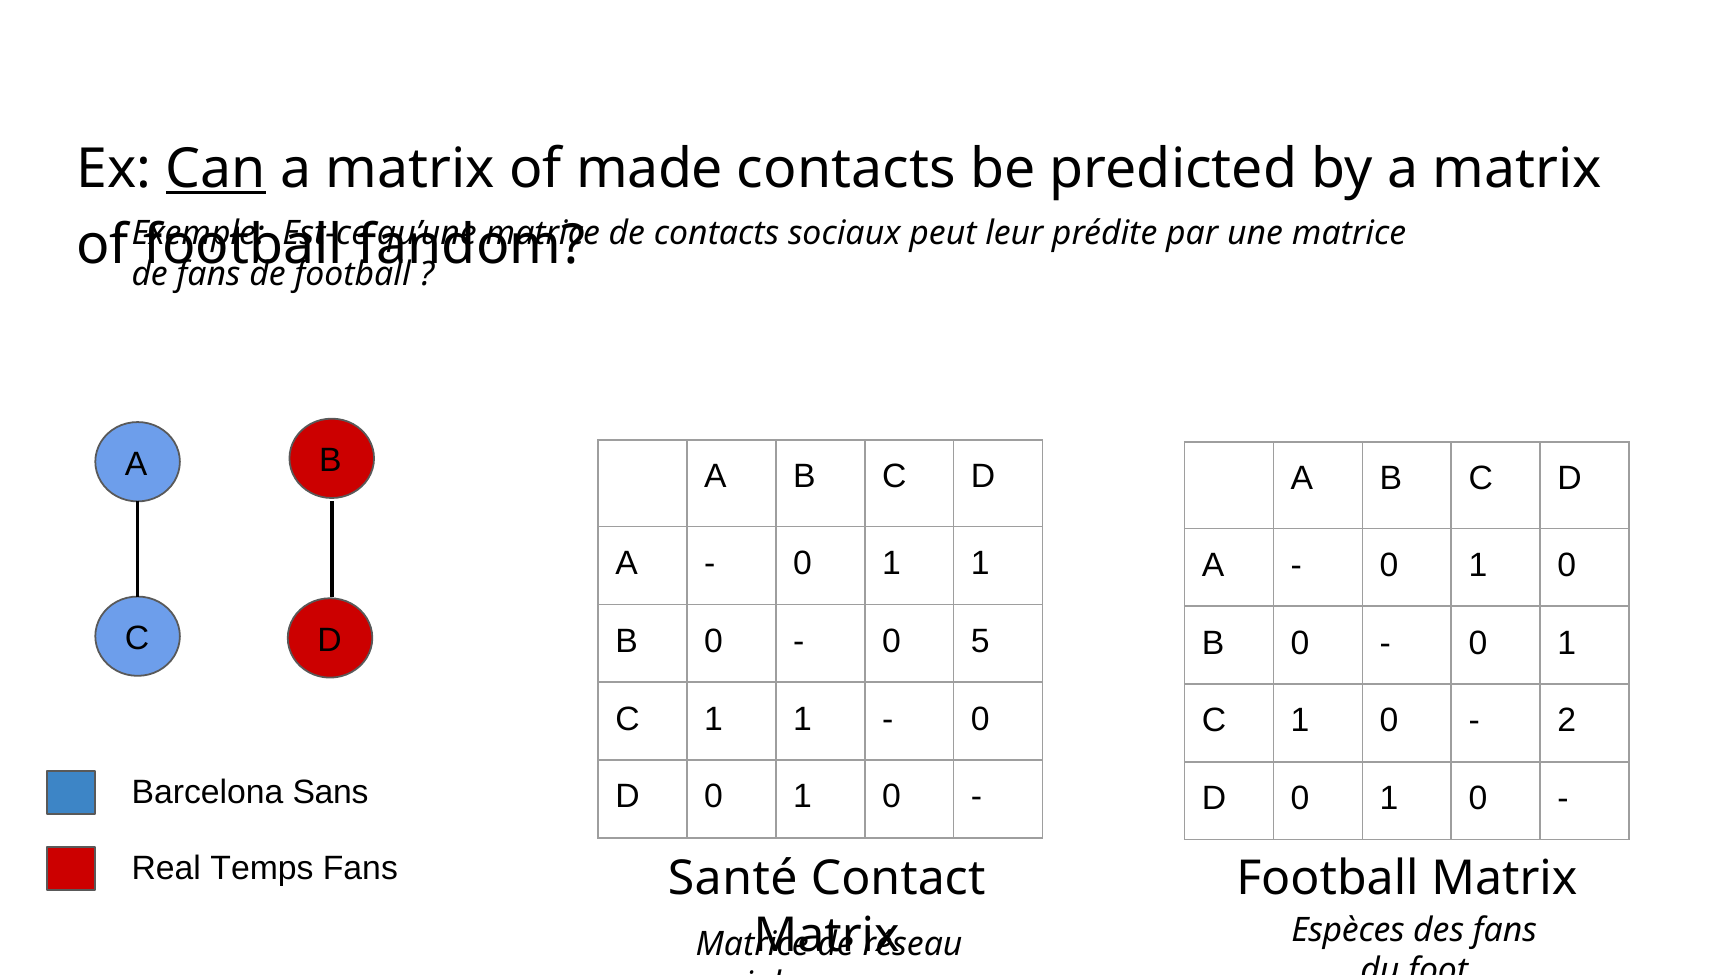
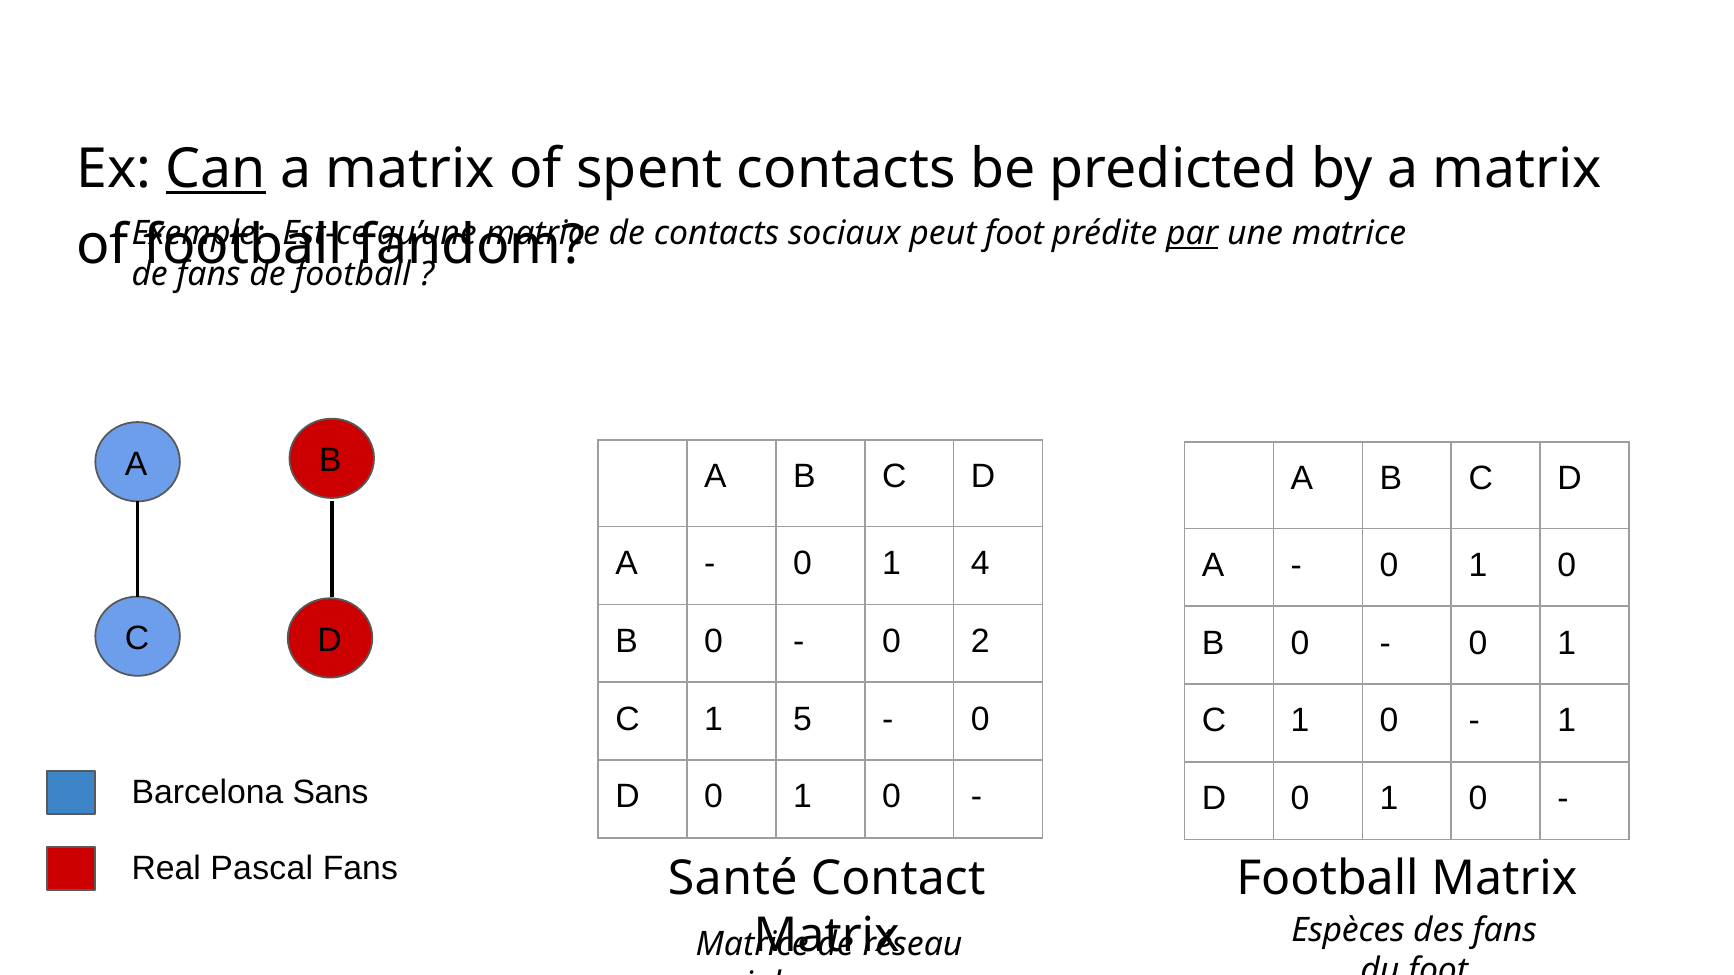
made: made -> spent (649, 169)
peut leur: leur -> foot (1014, 234)
par underline: none -> present (1192, 234)
0 1 1: 1 -> 4 (980, 564)
5: 5 -> 2 (980, 642)
C 1 1: 1 -> 5 (803, 719)
2: 2 -> 1 (1567, 721)
Temps: Temps -> Pascal (262, 869)
